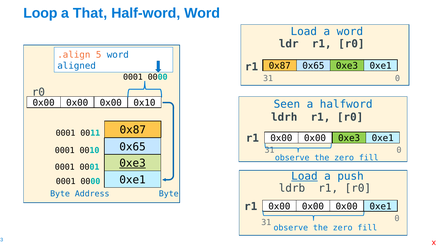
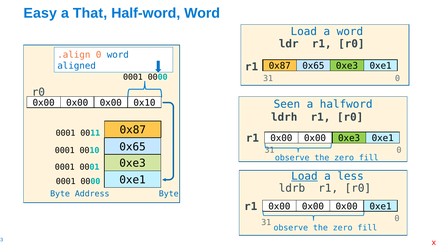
Loop: Loop -> Easy (40, 13)
.align 5: 5 -> 0 (99, 55)
0xe3 underline: present -> none (133, 164)
push: push -> less (351, 176)
